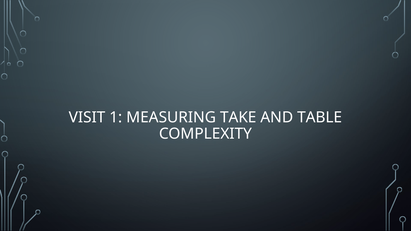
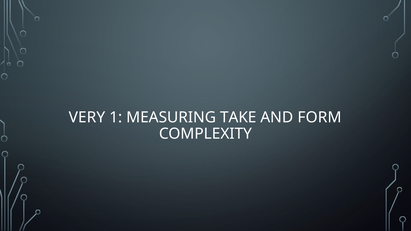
VISIT: VISIT -> VERY (87, 117)
TABLE: TABLE -> FORM (320, 117)
